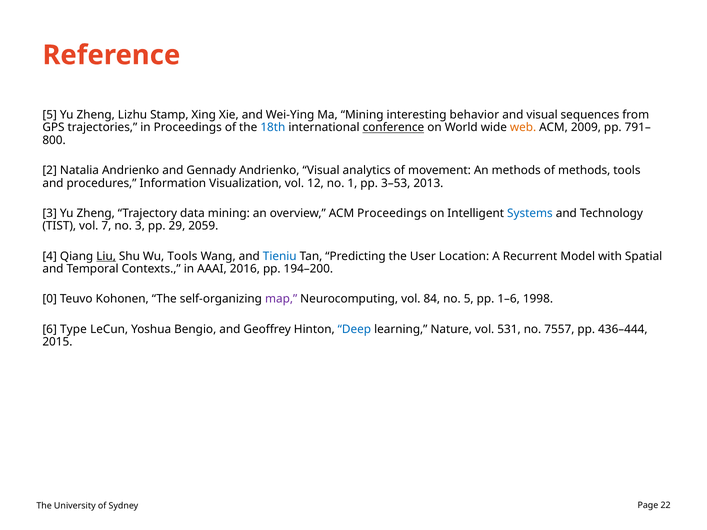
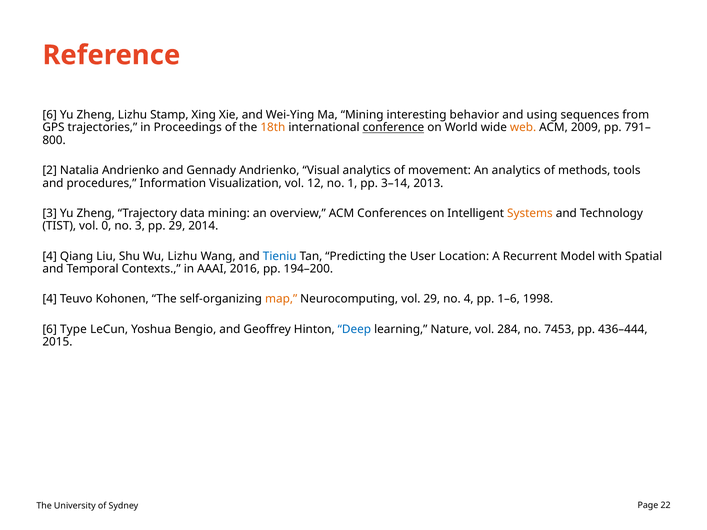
5: 5 -> 6 (50, 115)
and visual: visual -> using (542, 115)
18th colour: blue -> orange (273, 128)
An methods: methods -> analytics (516, 171)
3–53: 3–53 -> 3–14 (396, 183)
ACM Proceedings: Proceedings -> Conferences (392, 213)
Systems colour: blue -> orange (530, 213)
7: 7 -> 0 (106, 226)
2059: 2059 -> 2014 (203, 226)
Liu underline: present -> none (106, 256)
Wu Tools: Tools -> Lizhu (182, 256)
0: 0 -> 4 (50, 299)
map colour: purple -> orange (281, 299)
vol 84: 84 -> 29 (432, 299)
no 5: 5 -> 4 (469, 299)
531: 531 -> 284 (509, 329)
7557: 7557 -> 7453 (559, 329)
